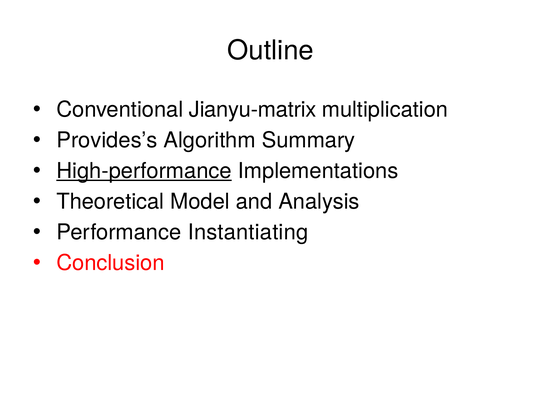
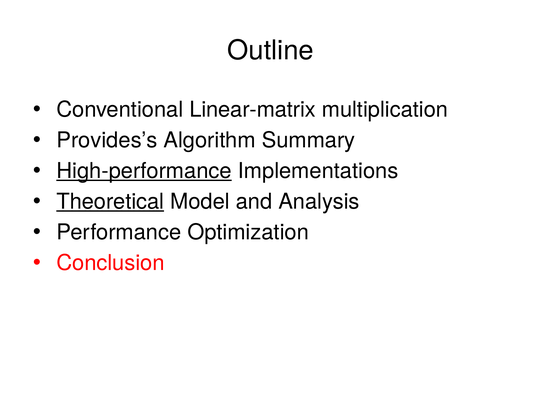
Jianyu-matrix: Jianyu-matrix -> Linear-matrix (253, 110)
Theoretical underline: none -> present (110, 201)
Instantiating: Instantiating -> Optimization (248, 232)
